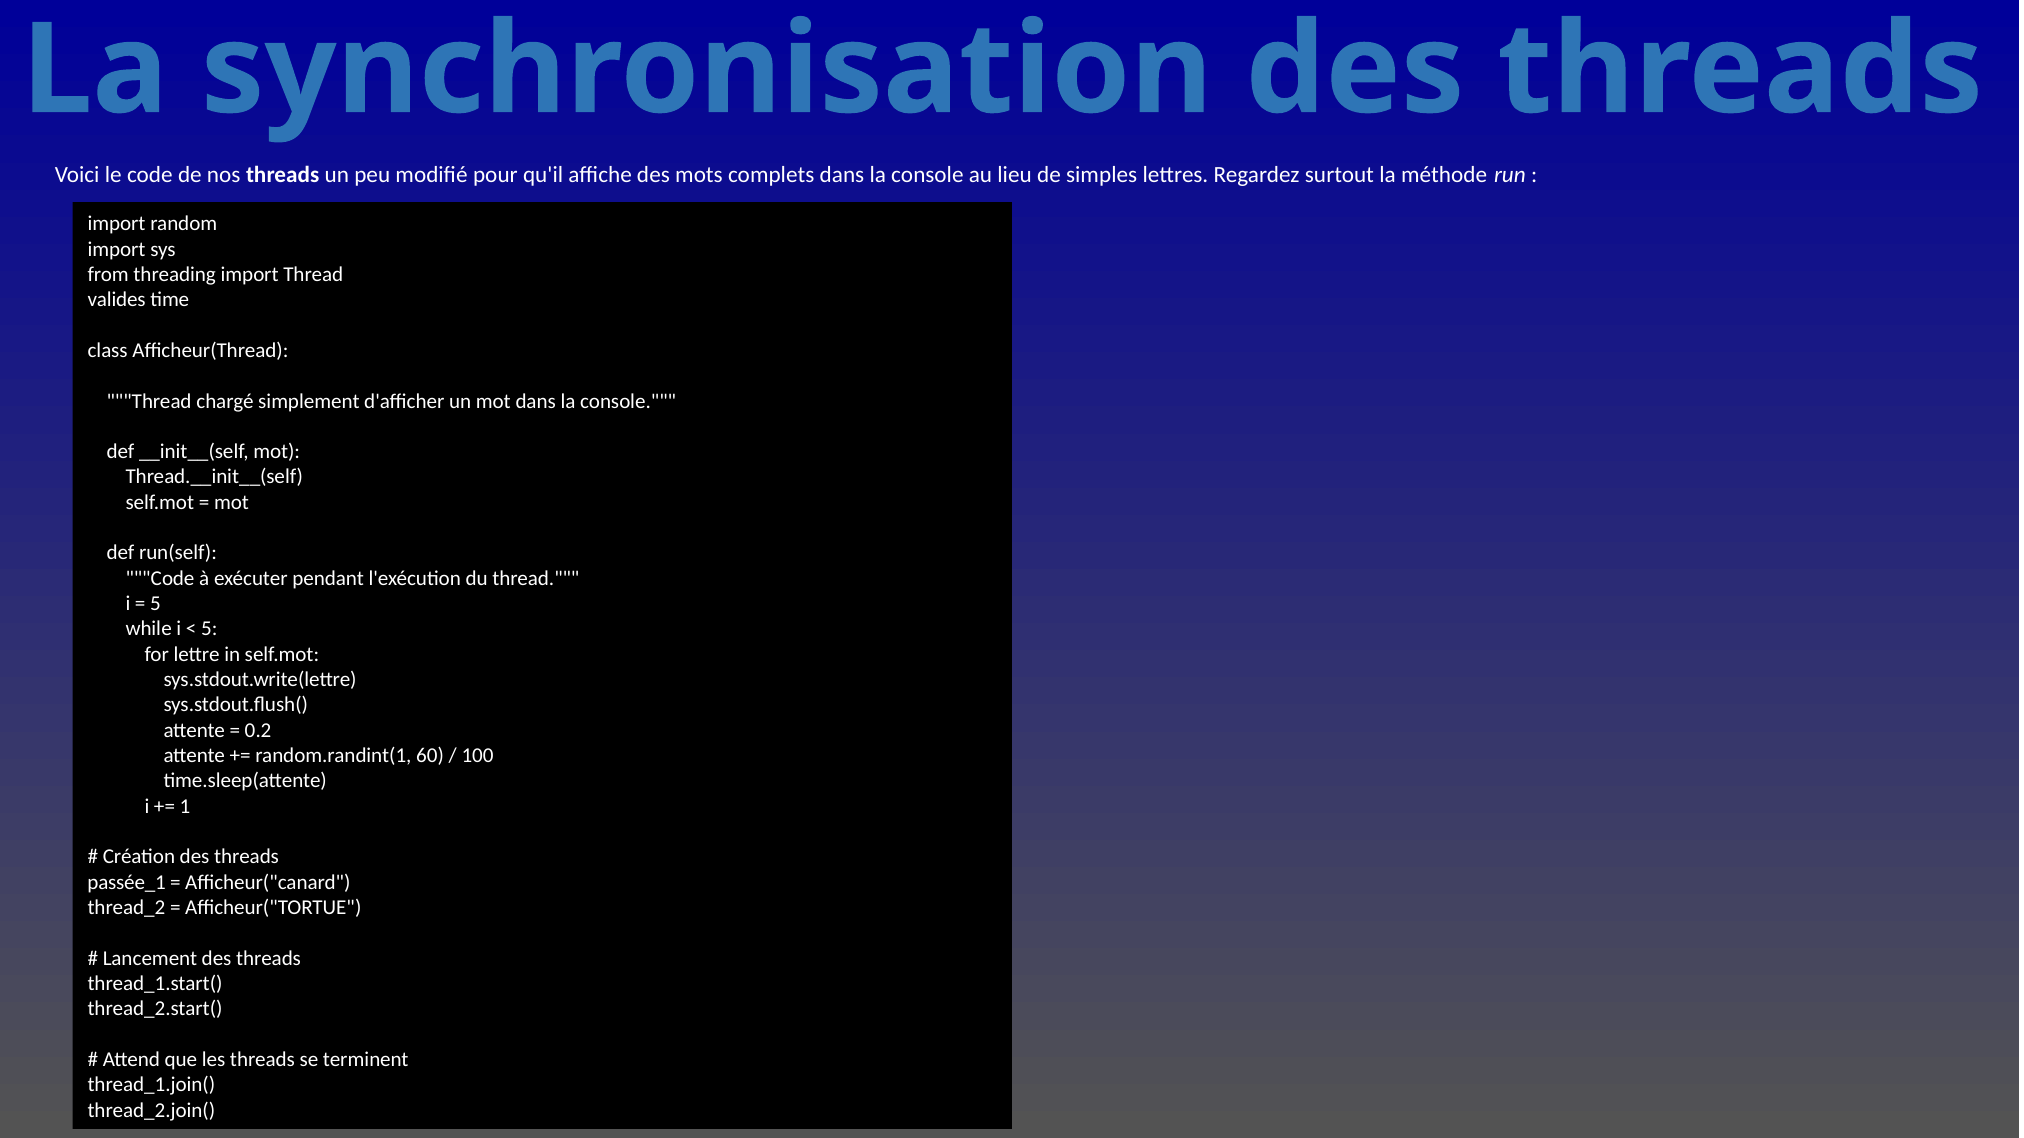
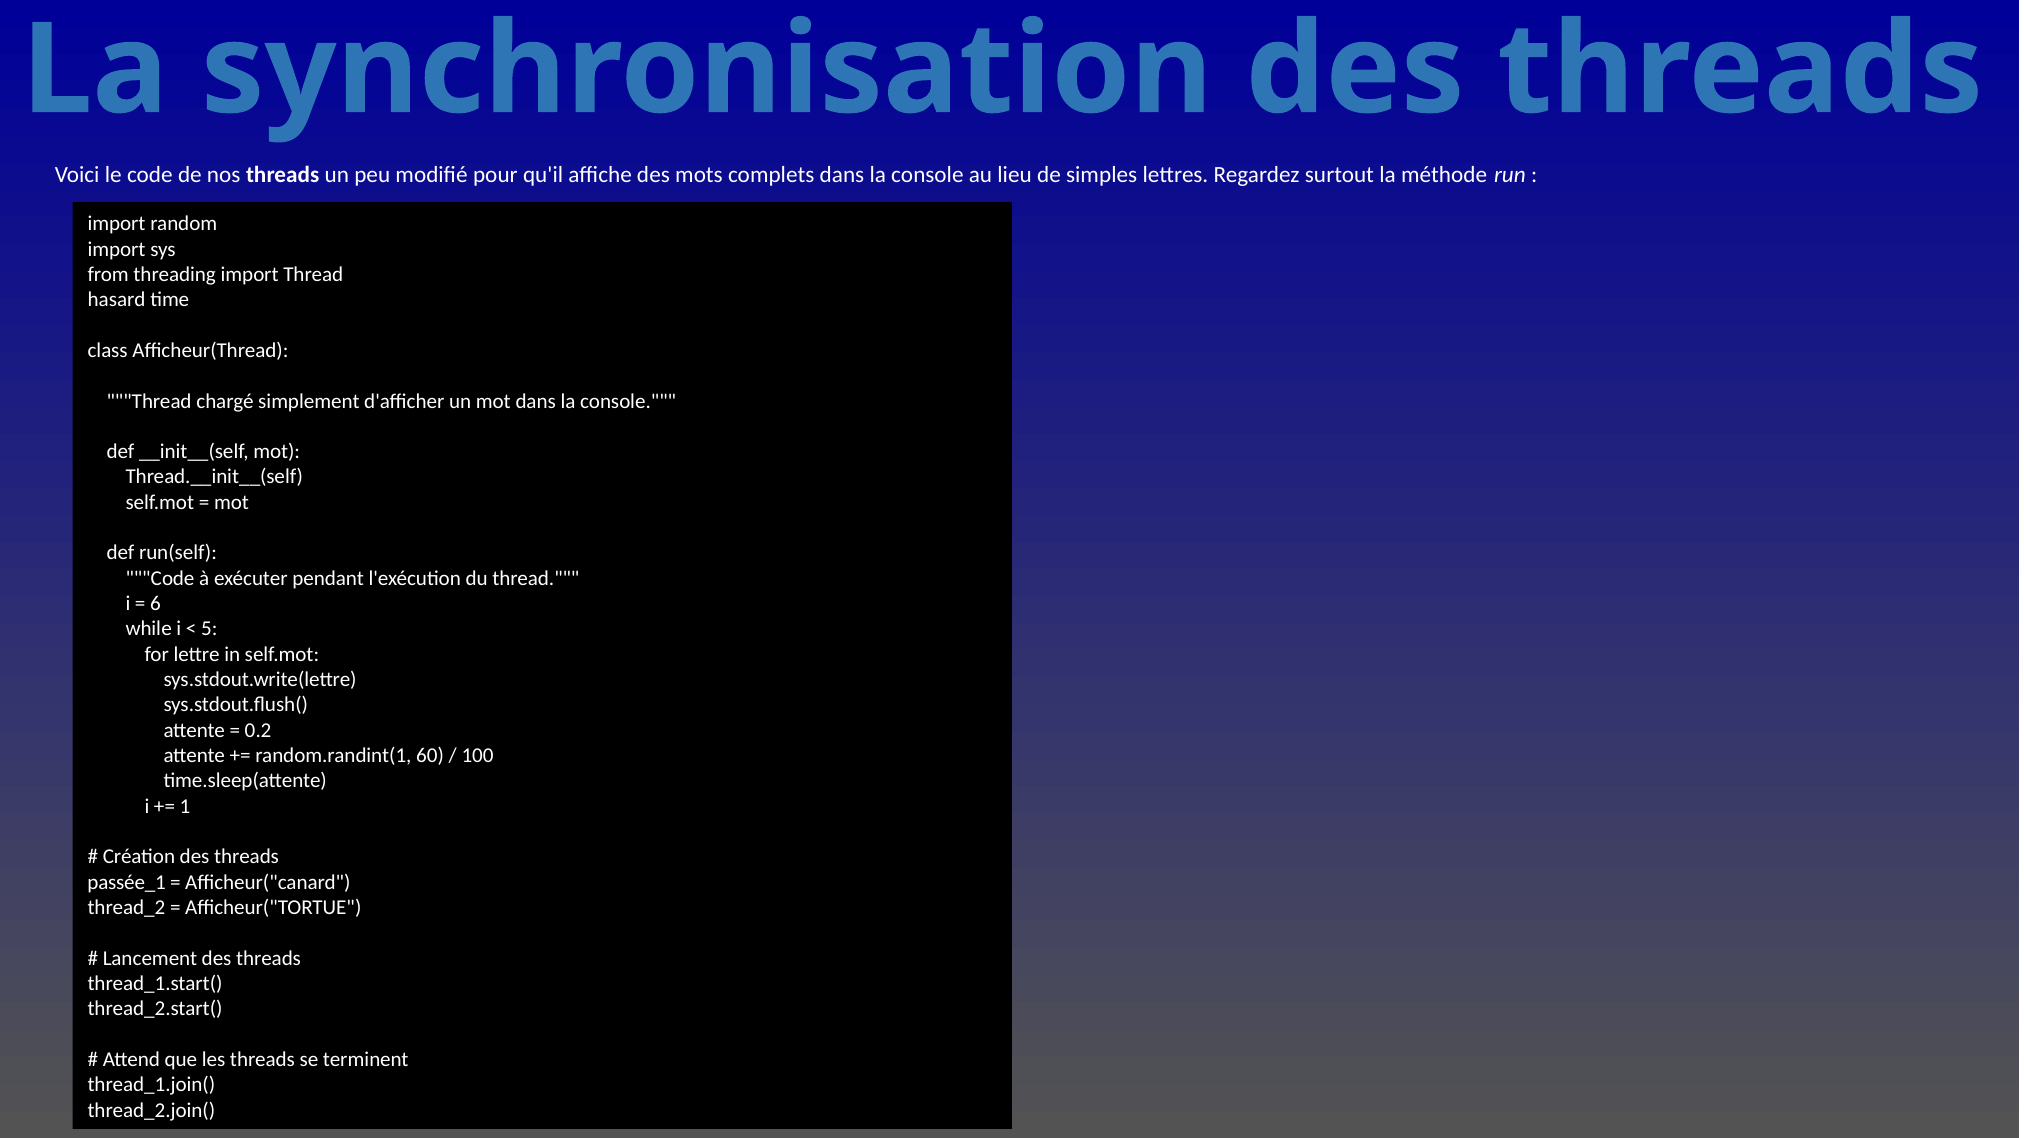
valides: valides -> hasard (117, 300)
5: 5 -> 6 (155, 604)
